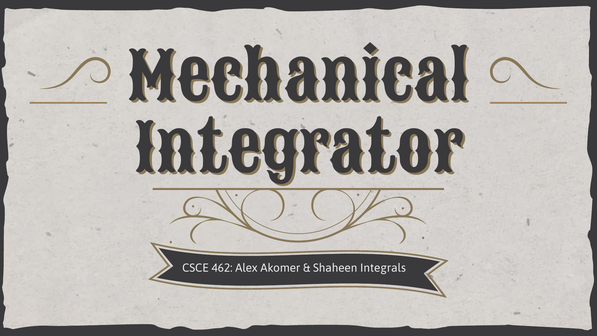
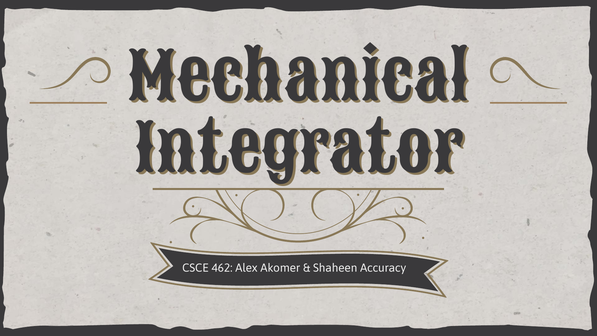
Integrals: Integrals -> Accuracy (383, 268)
